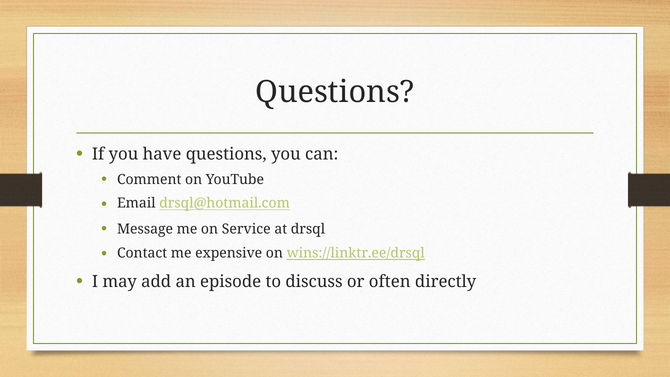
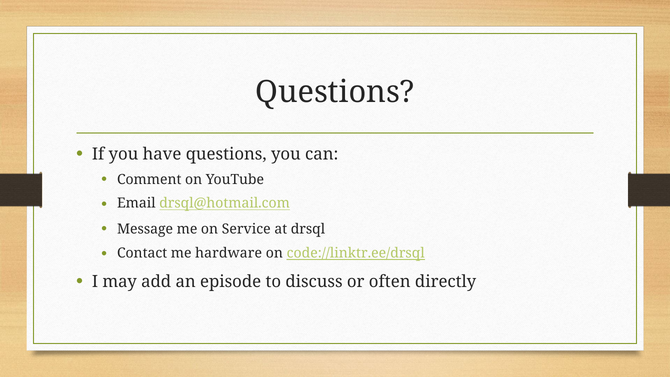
expensive: expensive -> hardware (229, 253)
wins://linktr.ee/drsql: wins://linktr.ee/drsql -> code://linktr.ee/drsql (356, 253)
